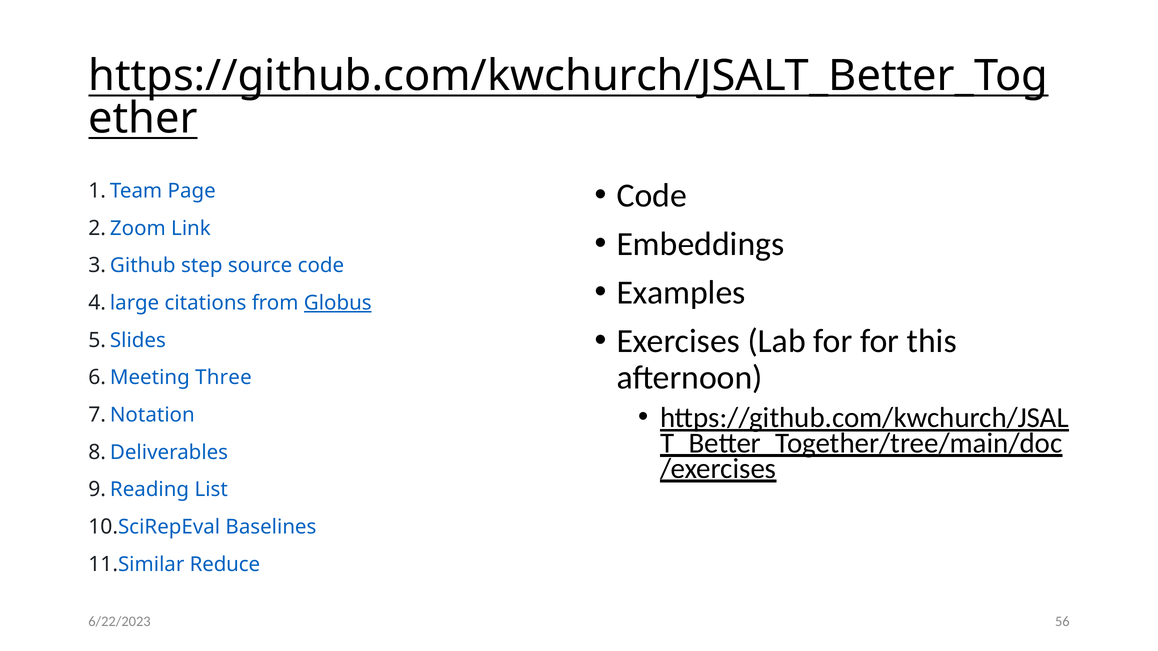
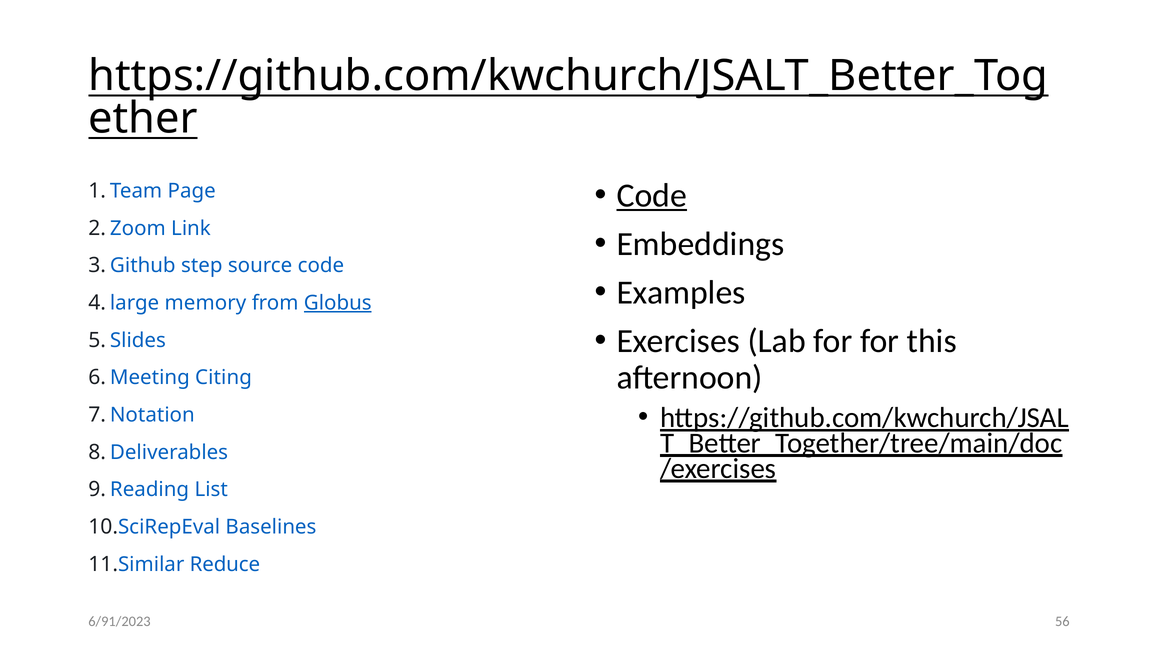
Code underline: none -> present (652, 196)
citations: citations -> memory (205, 303)
Three: Three -> Citing (224, 378)
6/22/2023: 6/22/2023 -> 6/91/2023 (119, 622)
